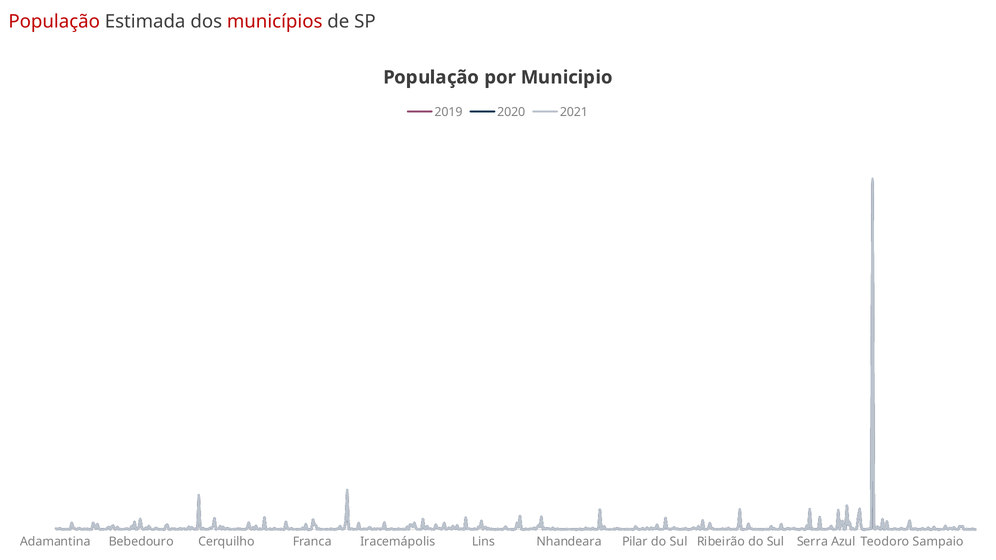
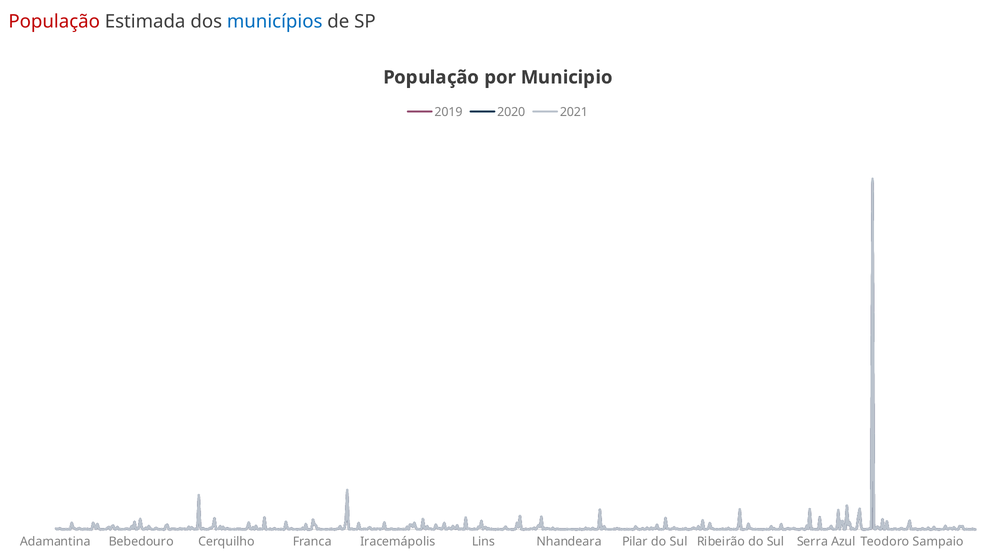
municípios colour: red -> blue (275, 22)
